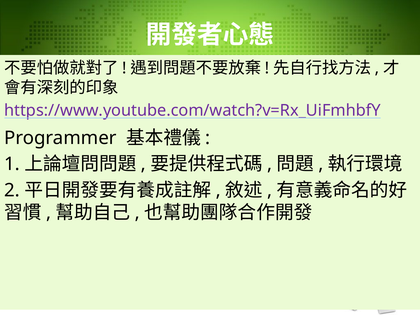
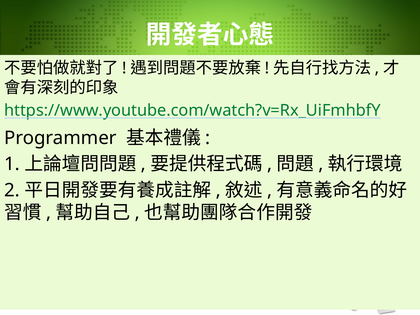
https://www.youtube.com/watch?v=Rx_UiFmhbfY colour: purple -> green (192, 111)
